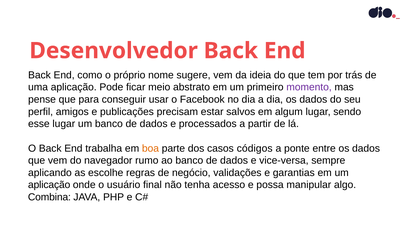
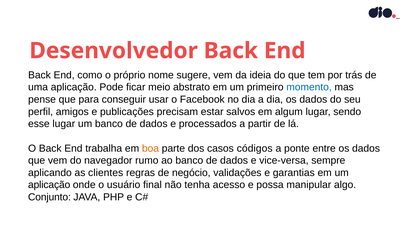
momento colour: purple -> blue (309, 87)
escolhe: escolhe -> clientes (106, 173)
Combina: Combina -> Conjunto (49, 198)
